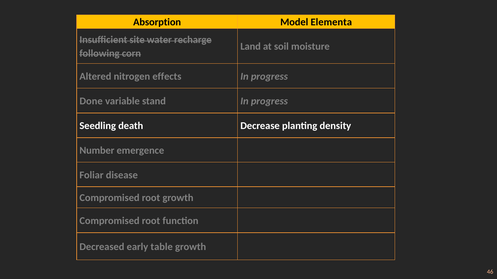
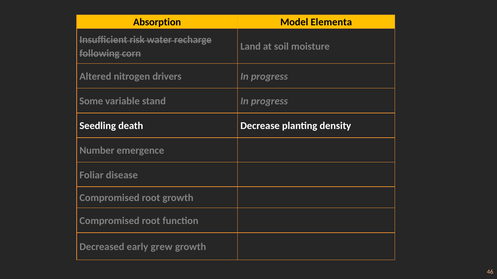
site: site -> risk (137, 40)
effects: effects -> drivers (167, 77)
Done: Done -> Some (91, 101)
table: table -> grew (162, 247)
